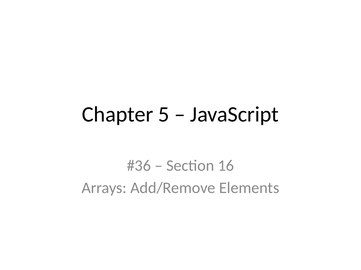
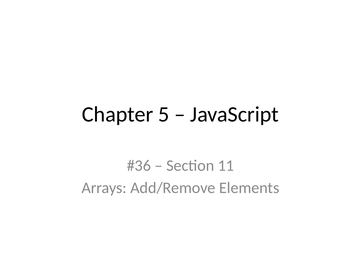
16: 16 -> 11 (226, 166)
